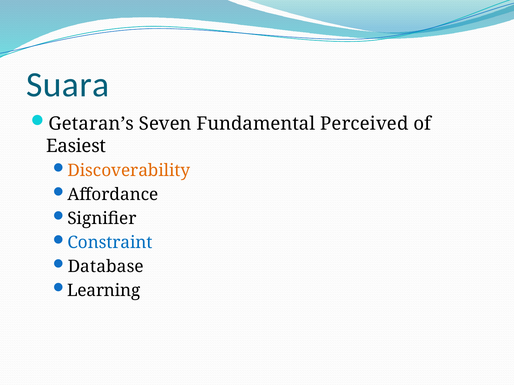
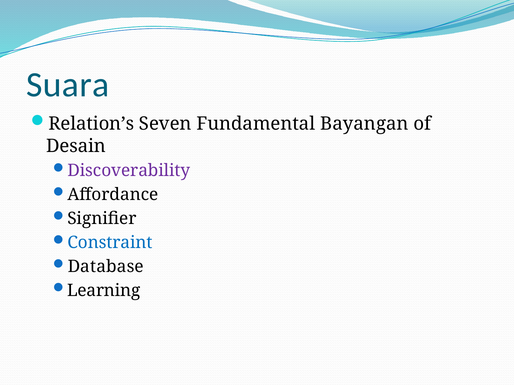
Getaran’s: Getaran’s -> Relation’s (91, 124)
Perceived: Perceived -> Bayangan (364, 124)
Easiest: Easiest -> Desain (76, 146)
Discoverability colour: orange -> purple (129, 171)
